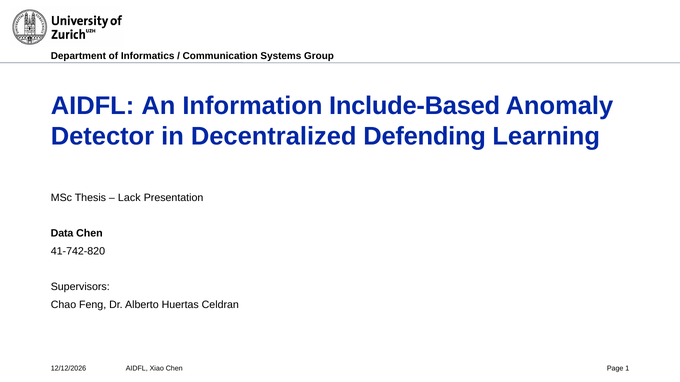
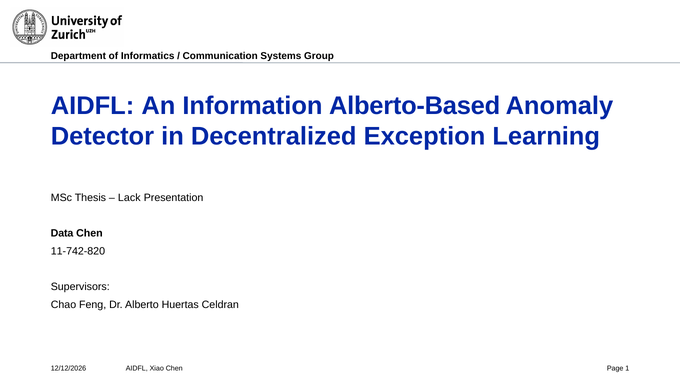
Include-Based: Include-Based -> Alberto-Based (415, 106)
Defending: Defending -> Exception (424, 137)
41-742-820: 41-742-820 -> 11-742-820 (78, 251)
